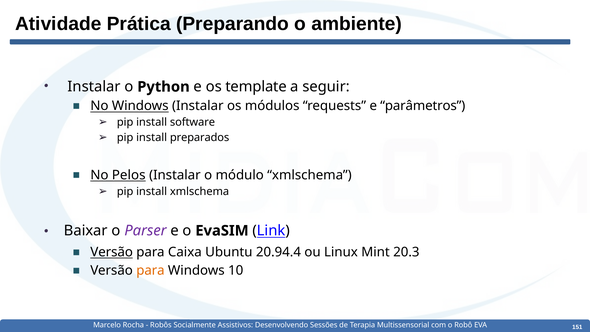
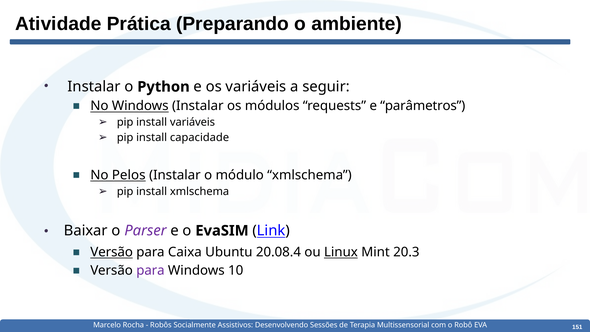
os template: template -> variáveis (256, 87)
install software: software -> variáveis (192, 122)
preparados: preparados -> capacidade (200, 138)
20.94.4: 20.94.4 -> 20.08.4 (278, 252)
Linux underline: none -> present (341, 252)
para colour: orange -> purple (150, 270)
